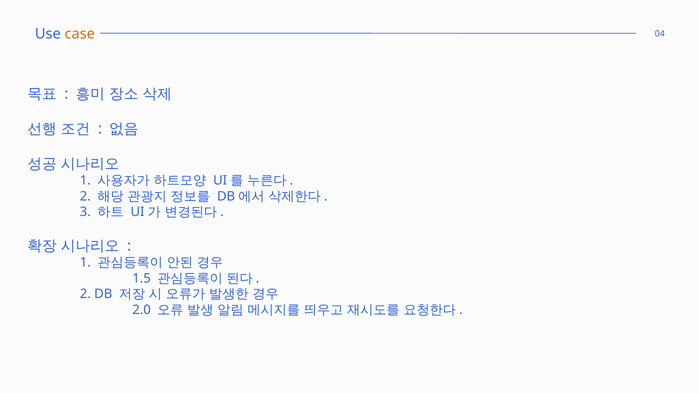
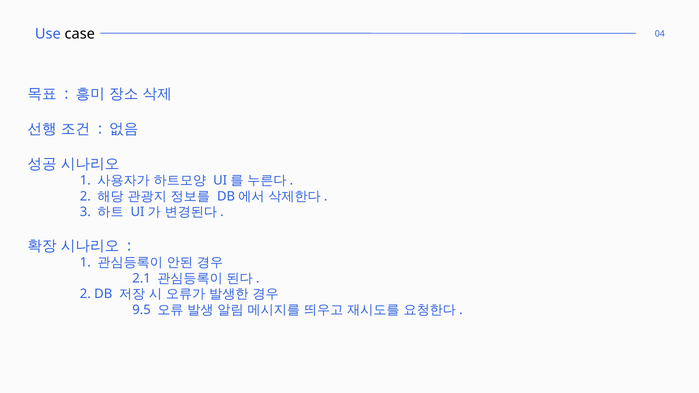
case colour: orange -> black (80, 34)
1.5: 1.5 -> 2.1 (142, 278)
2.0: 2.0 -> 9.5 (142, 310)
